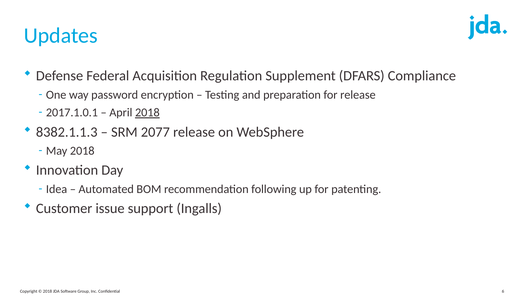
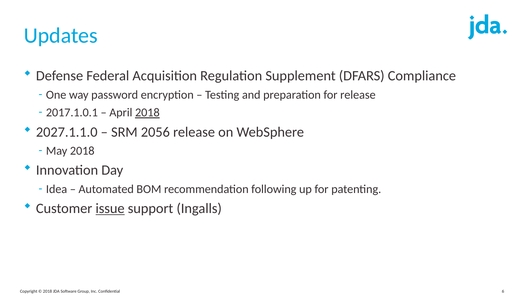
8382.1.1.3: 8382.1.1.3 -> 2027.1.1.0 (67, 132)
2077: 2077 -> 2056 (155, 132)
issue underline: none -> present (110, 209)
